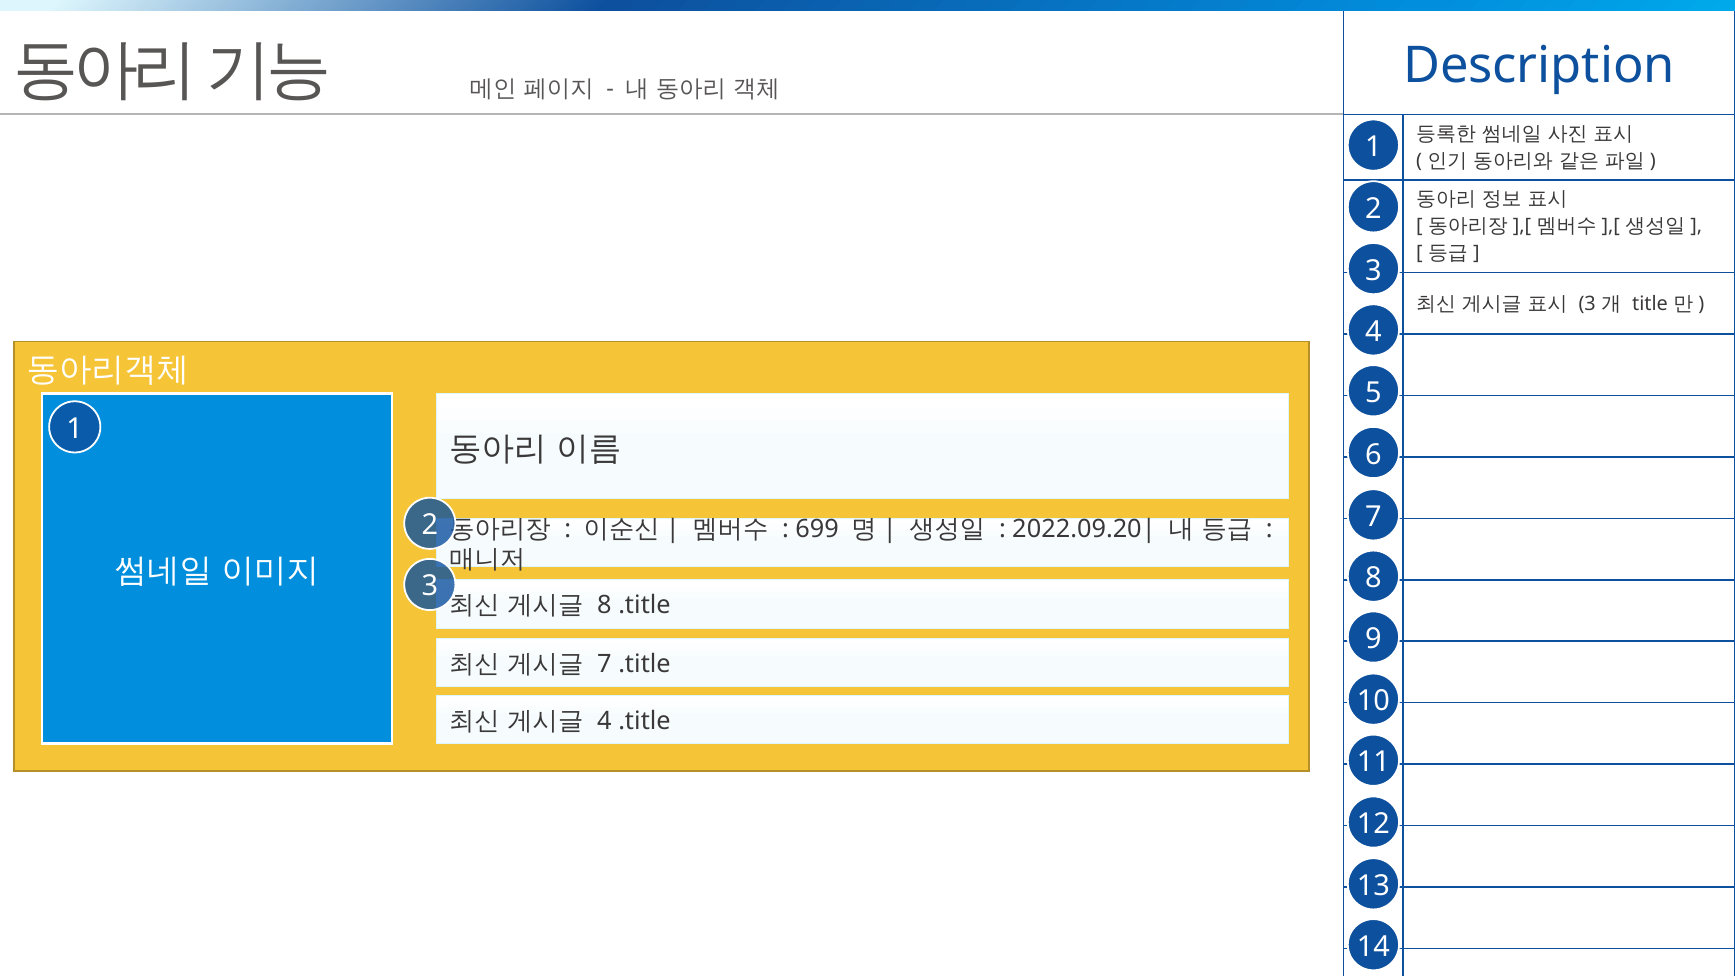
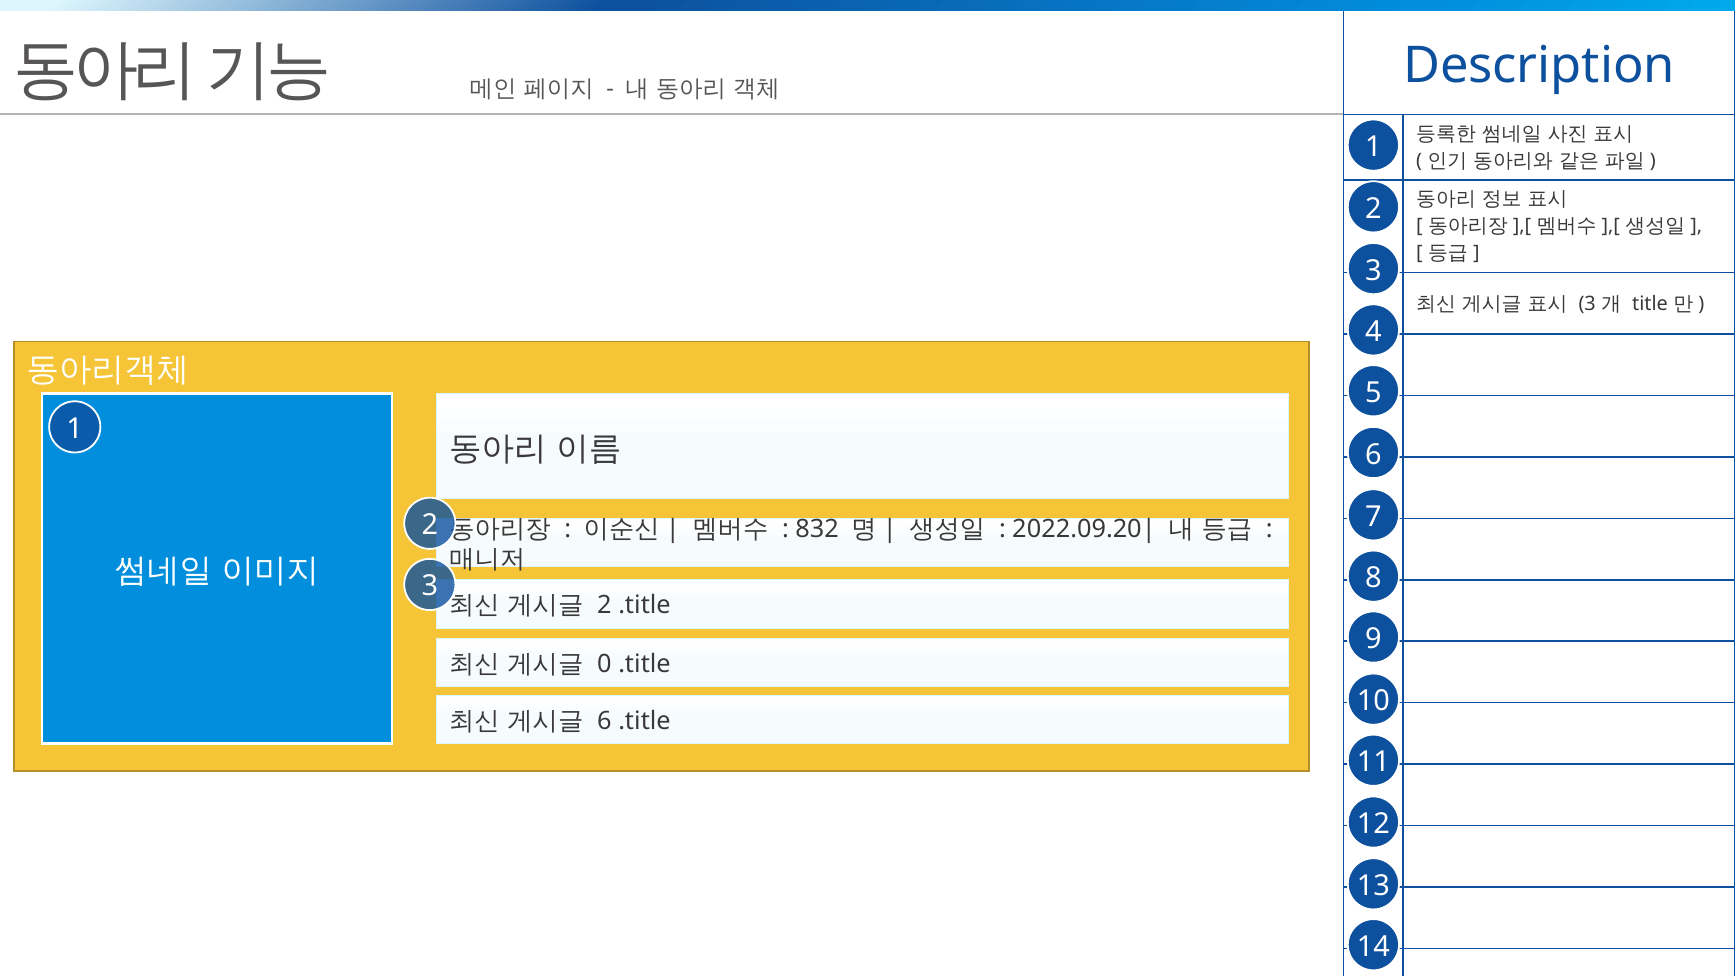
699: 699 -> 832 (817, 529)
8: 8 -> 2 (604, 606)
7: 7 -> 0 (604, 664)
4: 4 -> 6 (604, 721)
